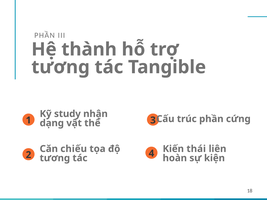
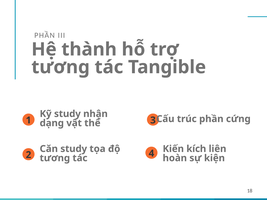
Căn chiếu: chiếu -> study (74, 149)
thái: thái -> kích (196, 149)
